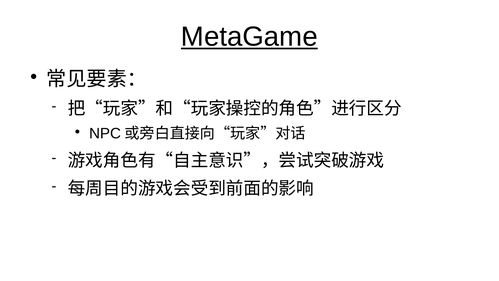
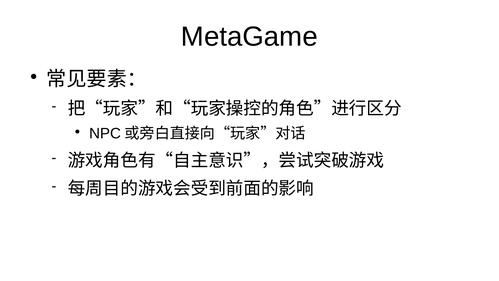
MetaGame underline: present -> none (249, 37)
